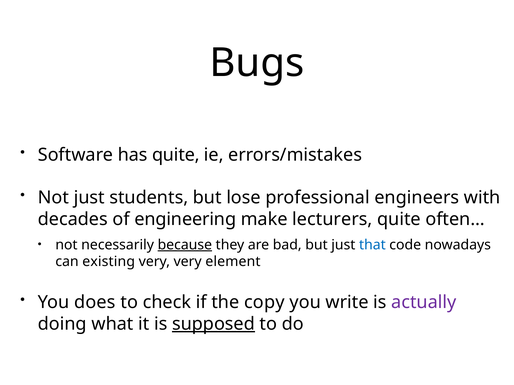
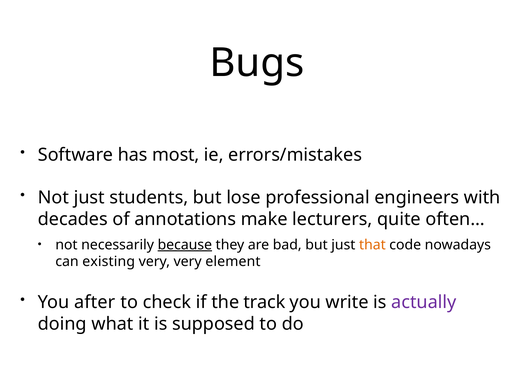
has quite: quite -> most (176, 155)
engineering: engineering -> annotations (185, 220)
that colour: blue -> orange (372, 245)
does: does -> after (95, 303)
copy: copy -> track (265, 303)
supposed underline: present -> none (213, 324)
